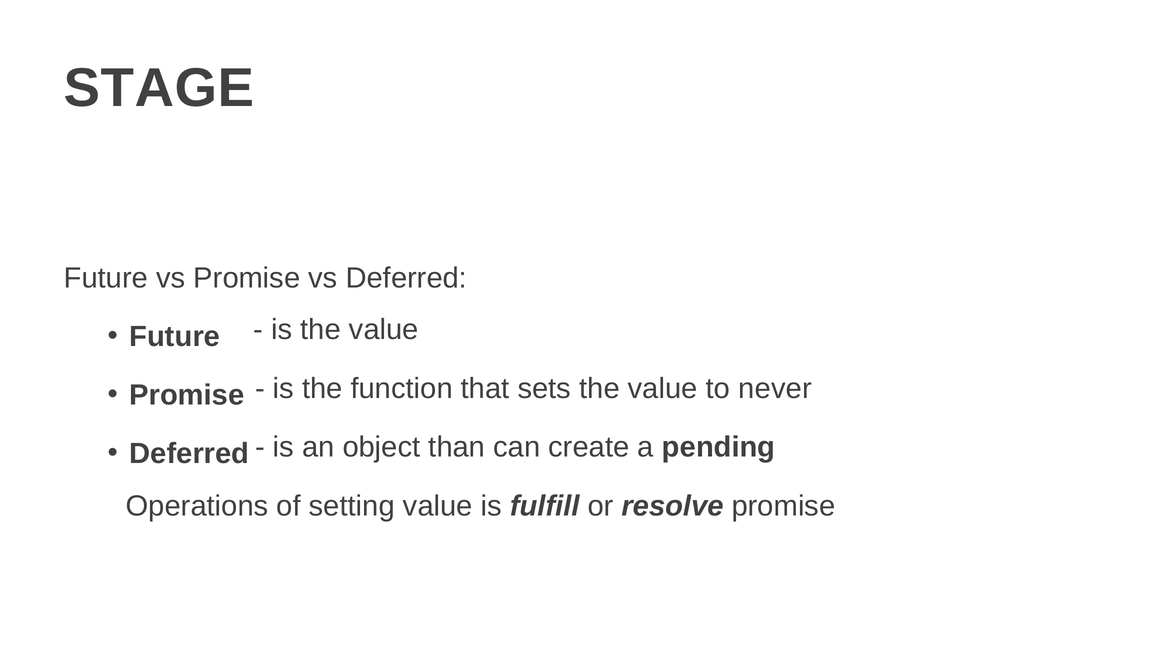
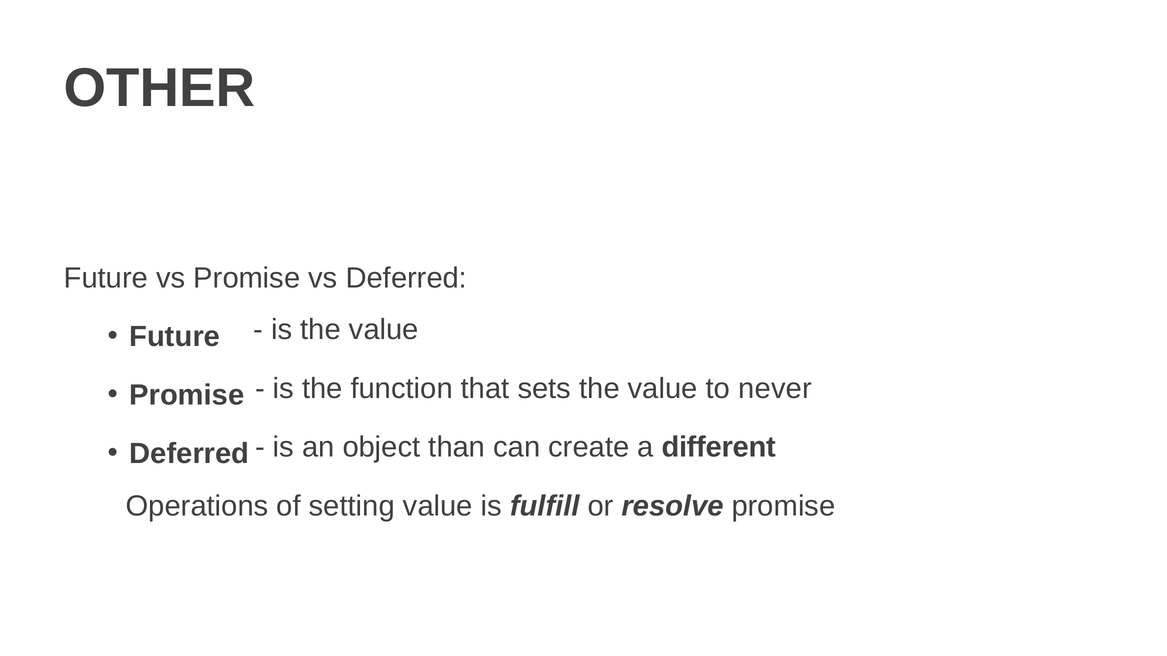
STAGE: STAGE -> OTHER (159, 88)
pending: pending -> different (719, 448)
